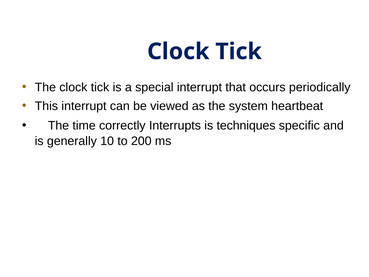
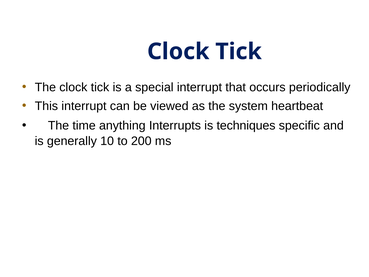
correctly: correctly -> anything (122, 126)
